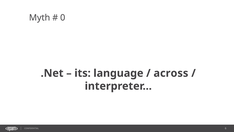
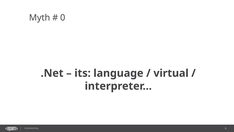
across: across -> virtual (171, 73)
